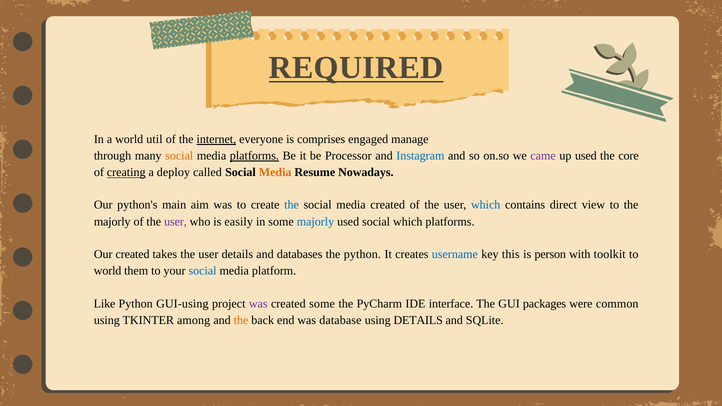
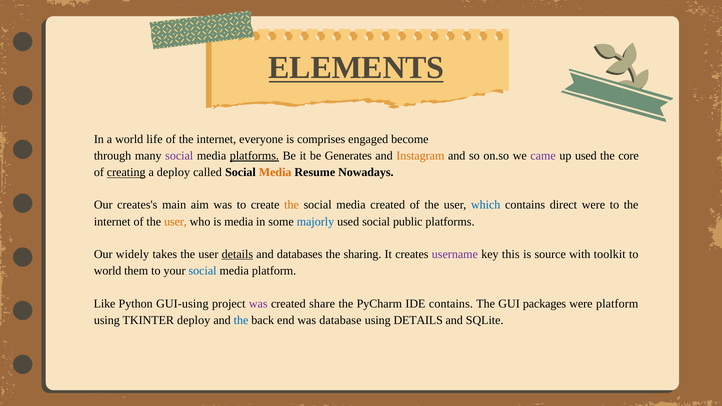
REQUIRED: REQUIRED -> ELEMENTS (356, 68)
util: util -> life (154, 139)
internet underline: present -> none (216, 139)
manage: manage -> become (410, 139)
social colour: orange -> purple (179, 156)
Processor: Processor -> Generates (348, 156)
Instagram colour: blue -> orange (420, 156)
python's: python's -> creates's (137, 205)
the colour: blue -> orange (292, 205)
direct view: view -> were (593, 205)
majorly: majorly -> internet (112, 222)
user colour: purple -> orange (175, 222)
is easily: easily -> media (239, 222)
social which: which -> public (408, 222)
Our created: created -> widely (132, 254)
details underline: none -> present (237, 254)
the python: python -> sharing (363, 254)
username colour: blue -> purple (455, 254)
person: person -> source (550, 254)
created some: some -> share (322, 304)
IDE interface: interface -> contains (451, 304)
were common: common -> platform (617, 304)
TKINTER among: among -> deploy (194, 321)
the colour: orange -> blue (241, 321)
